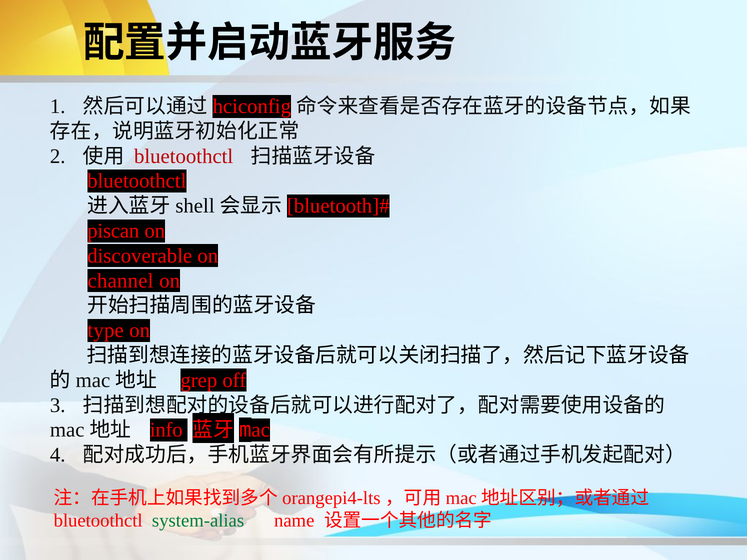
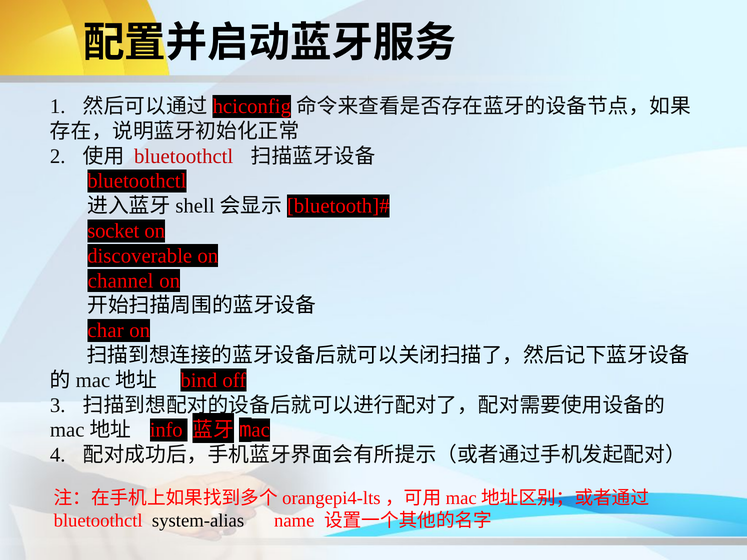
piscan: piscan -> socket (113, 231)
type: type -> char (106, 331)
grep: grep -> bind (199, 380)
system-alias colour: green -> black (198, 521)
